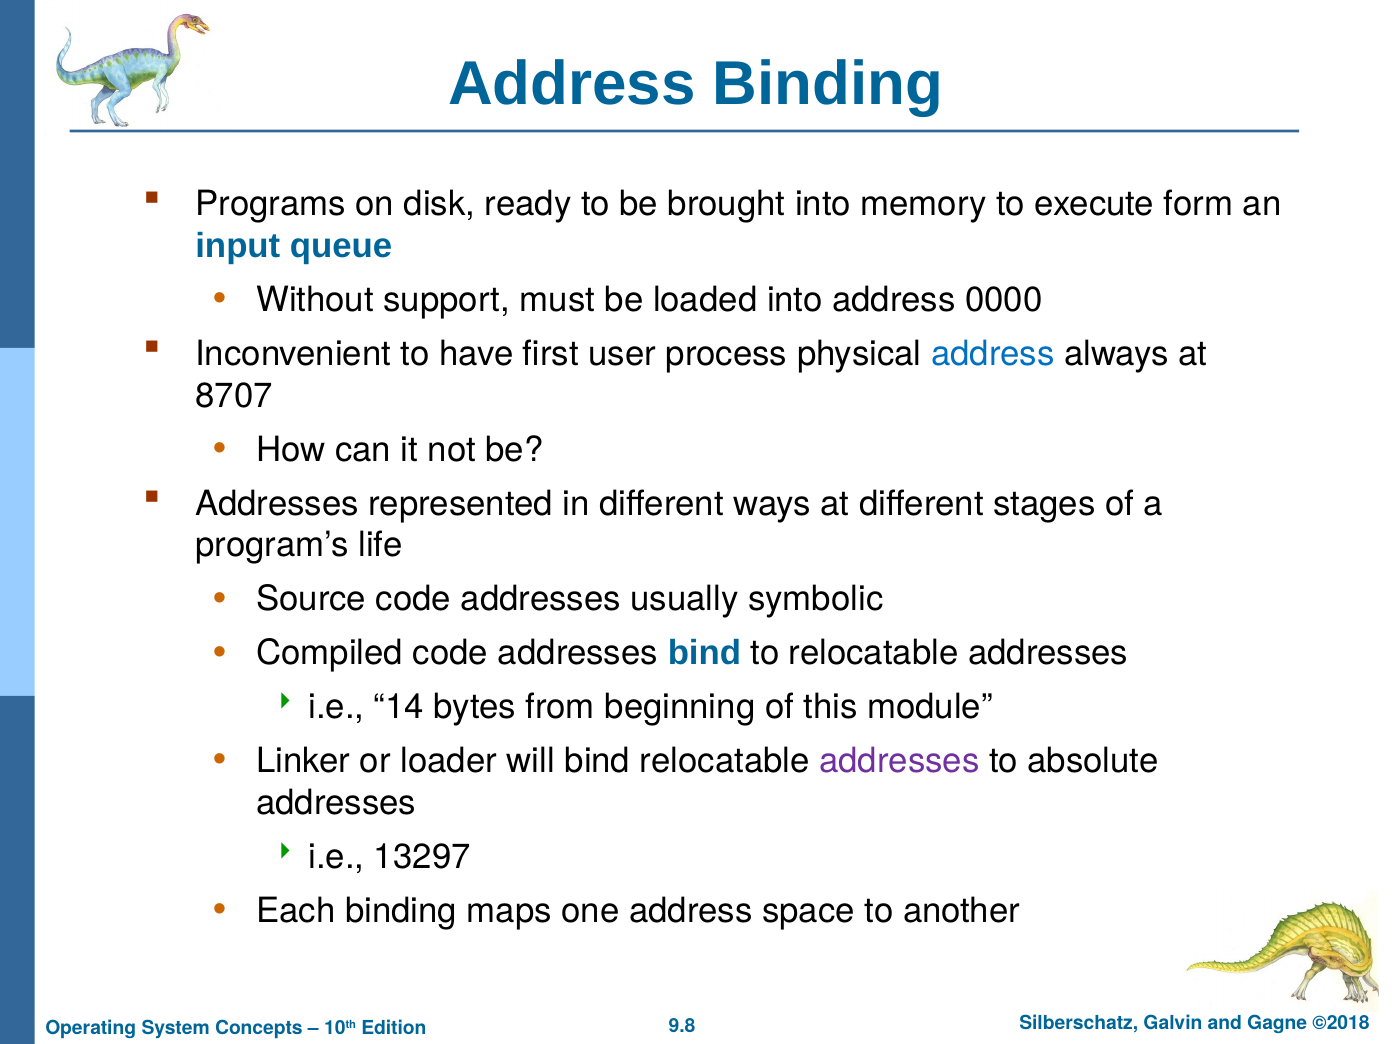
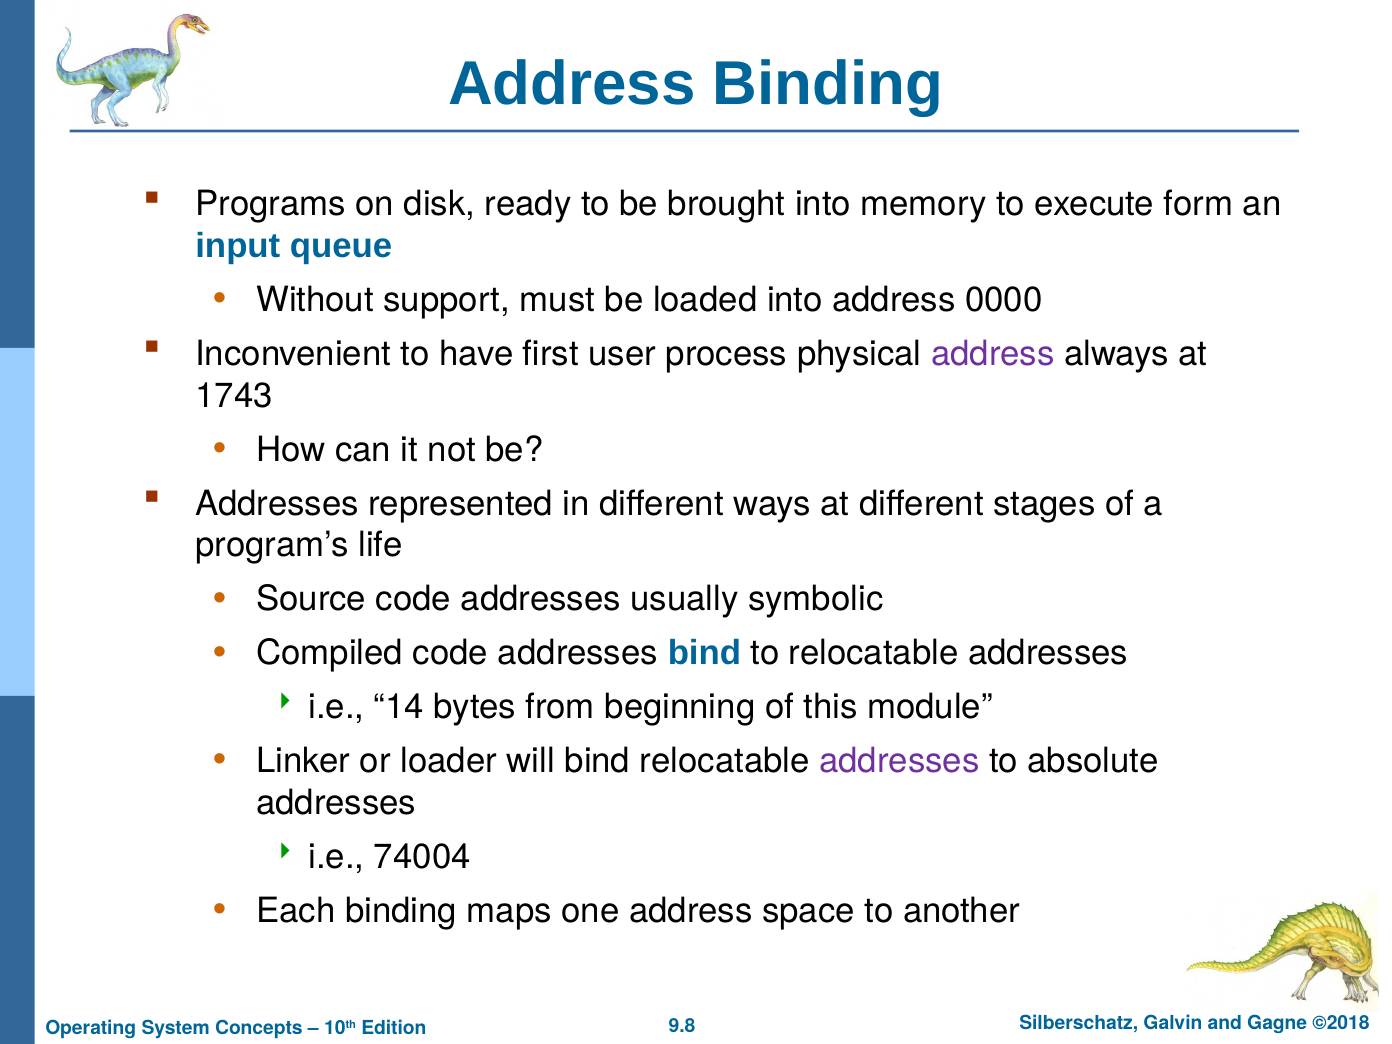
address colour: blue -> purple (993, 354)
8707: 8707 -> 1743 (234, 396)
13297: 13297 -> 74004 (422, 857)
